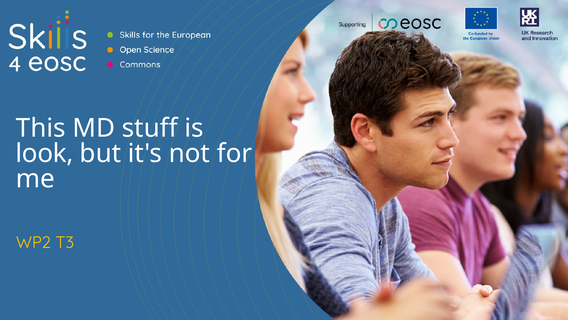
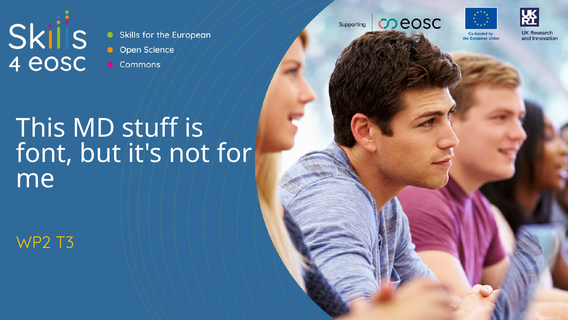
look: look -> font (44, 153)
